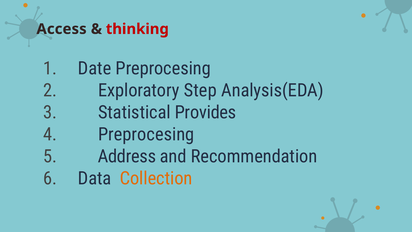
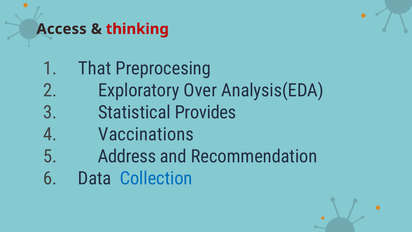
Date: Date -> That (95, 68)
Step: Step -> Over (200, 90)
Preprocesing: Preprocesing -> Vaccinations (146, 134)
Collection colour: orange -> blue (156, 178)
